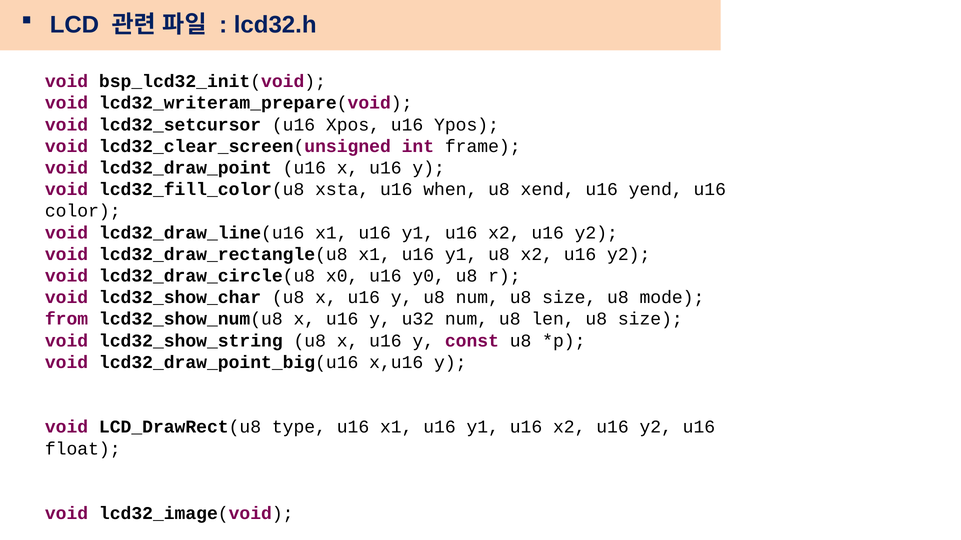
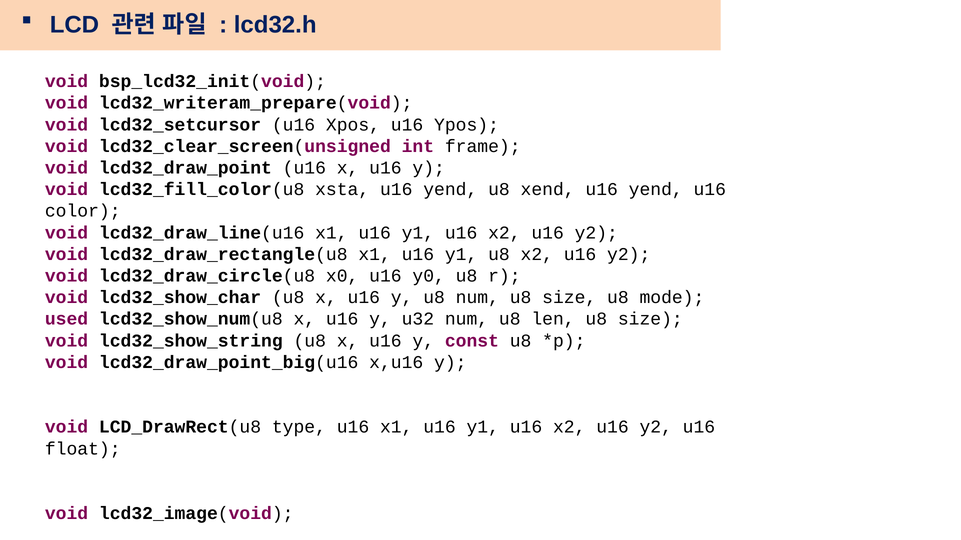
xsta u16 when: when -> yend (450, 190)
from: from -> used (67, 319)
